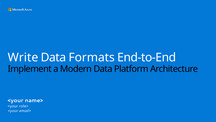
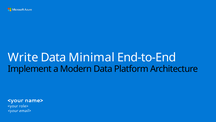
Formats: Formats -> Minimal (92, 57)
